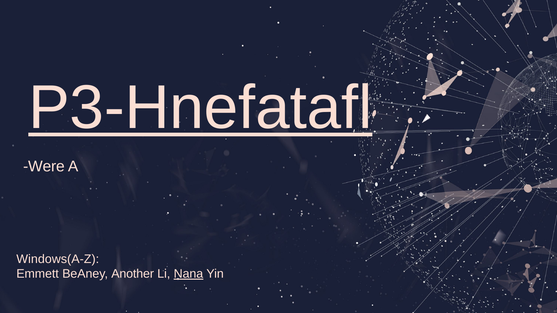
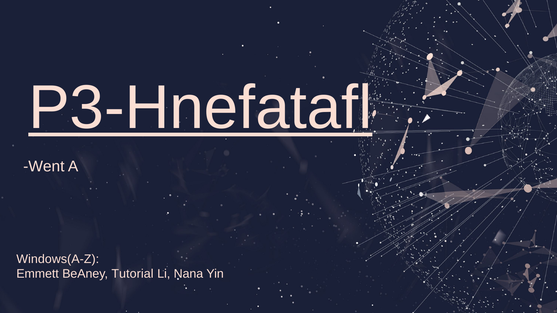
Were: Were -> Went (44, 167)
Another: Another -> Tutorial (133, 274)
Nana underline: present -> none (188, 274)
